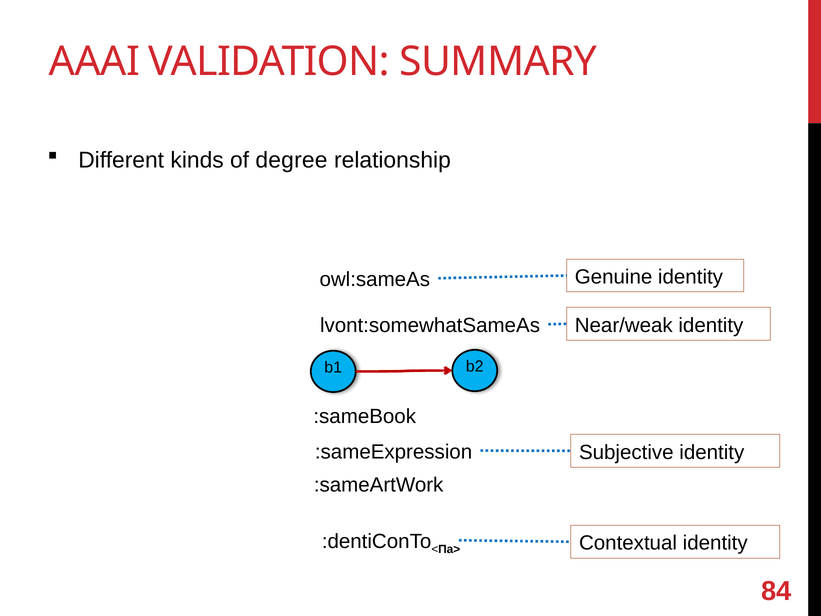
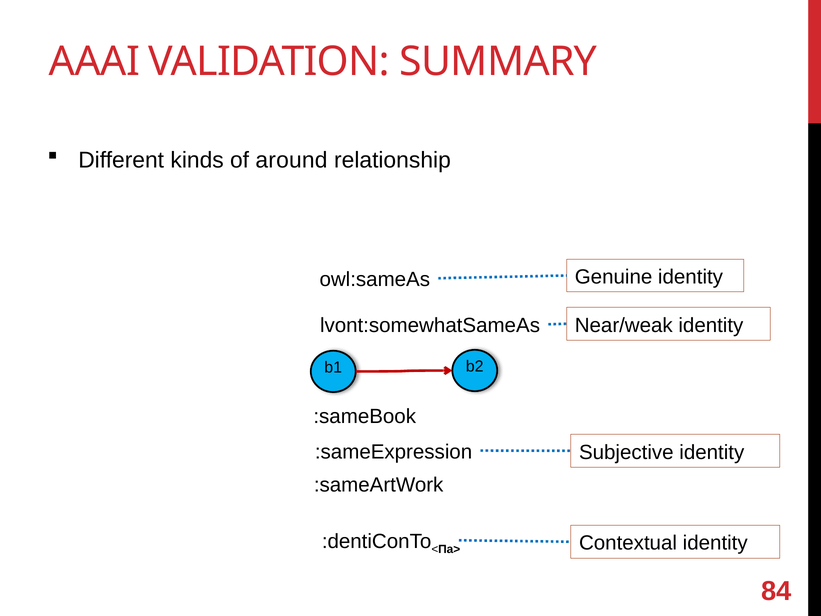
degree: degree -> around (291, 160)
